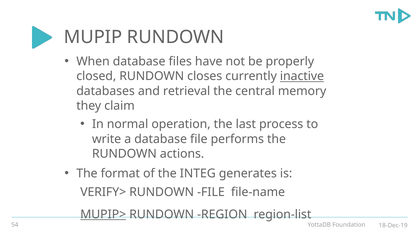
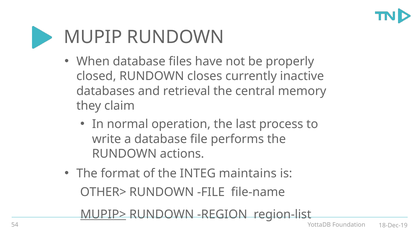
inactive underline: present -> none (302, 76)
generates: generates -> maintains (248, 173)
VERIFY>: VERIFY> -> OTHER> (103, 192)
